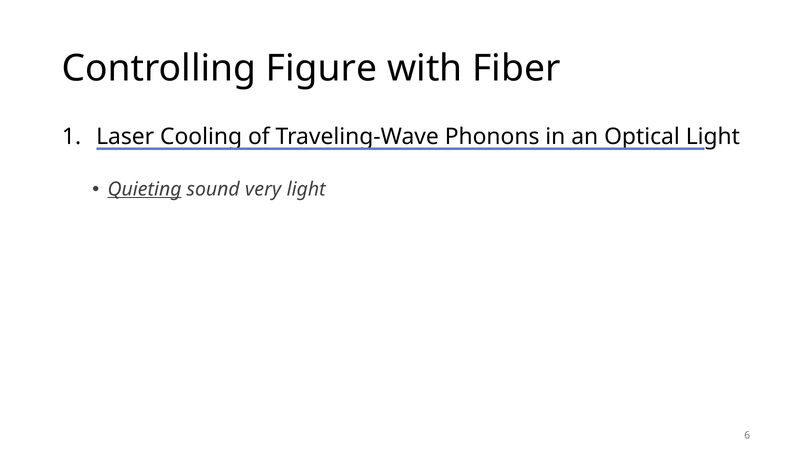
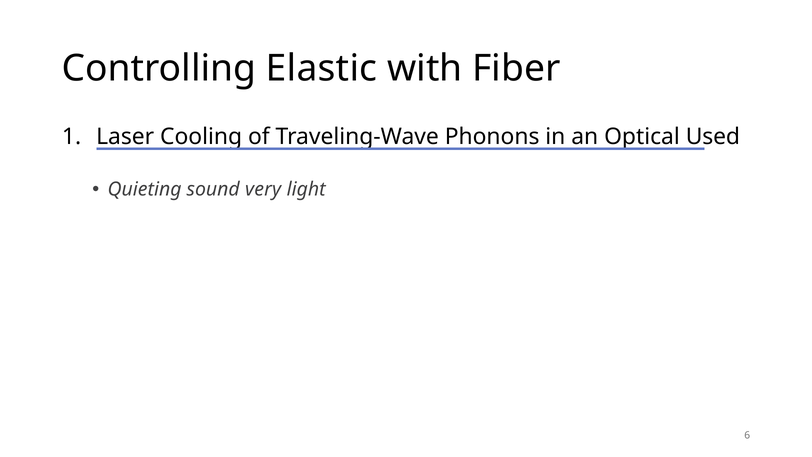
Figure: Figure -> Elastic (321, 68)
Light: Light -> Used (713, 137)
Quieting underline: present -> none (145, 189)
